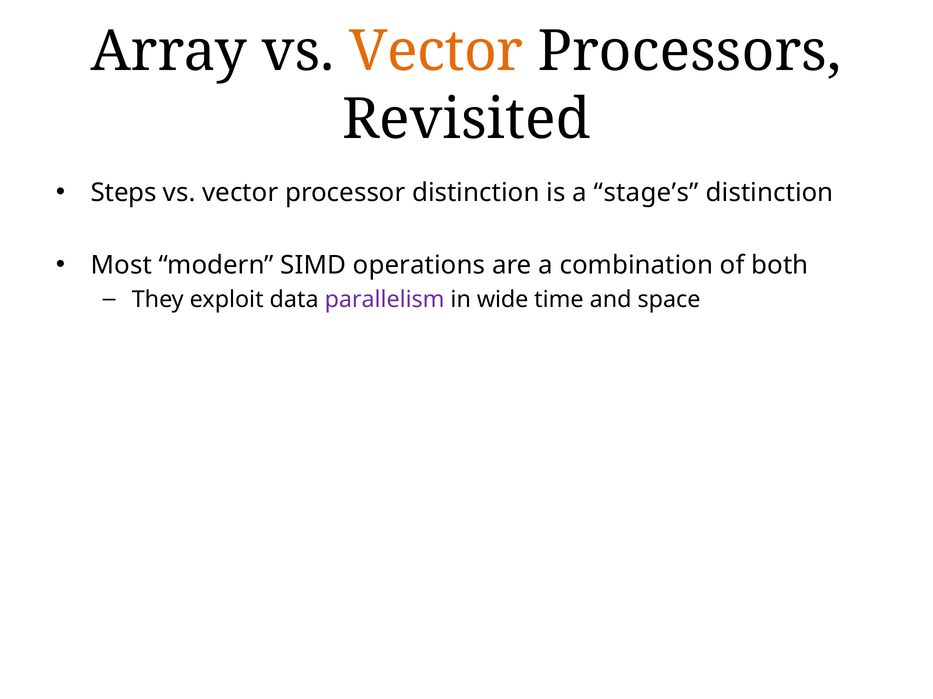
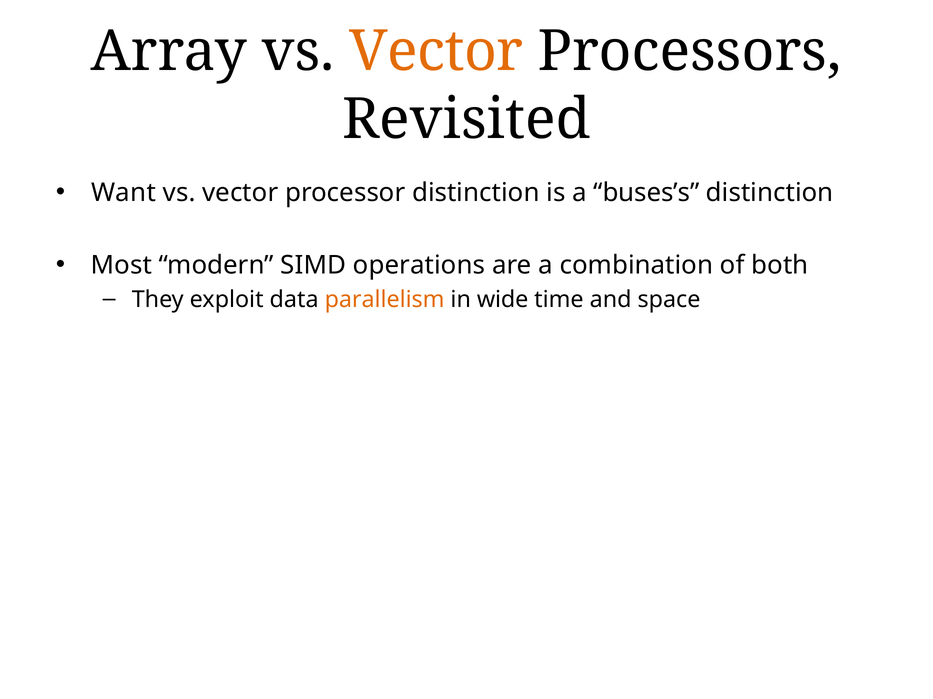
Steps: Steps -> Want (123, 193)
stage’s: stage’s -> buses’s (646, 193)
parallelism colour: purple -> orange (385, 300)
